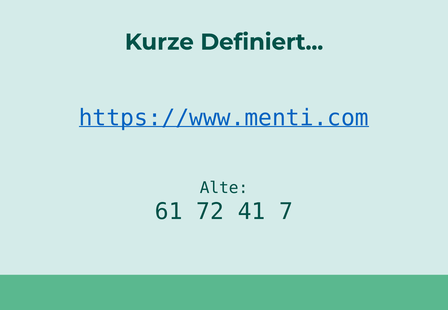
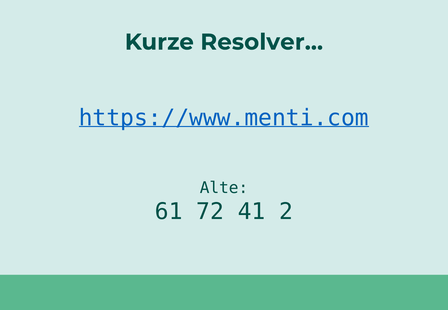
Definiert: Definiert -> Resolver (262, 42)
7: 7 -> 2 (286, 212)
